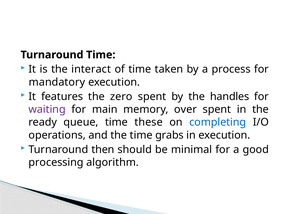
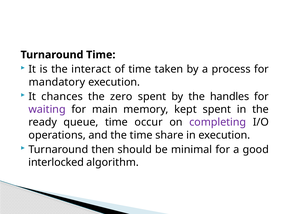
features: features -> chances (62, 97)
over: over -> kept (185, 110)
these: these -> occur (149, 123)
completing colour: blue -> purple (218, 123)
grabs: grabs -> share (169, 135)
processing: processing -> interlocked (56, 163)
